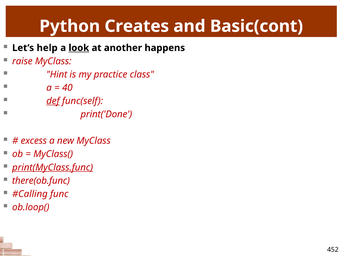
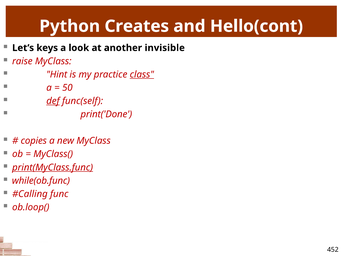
Basic(cont: Basic(cont -> Hello(cont (257, 26)
help: help -> keys (47, 48)
look underline: present -> none (79, 48)
happens: happens -> invisible (165, 48)
class underline: none -> present (142, 75)
40: 40 -> 50 (67, 88)
excess: excess -> copies (34, 141)
there(ob.func: there(ob.func -> while(ob.func (41, 181)
